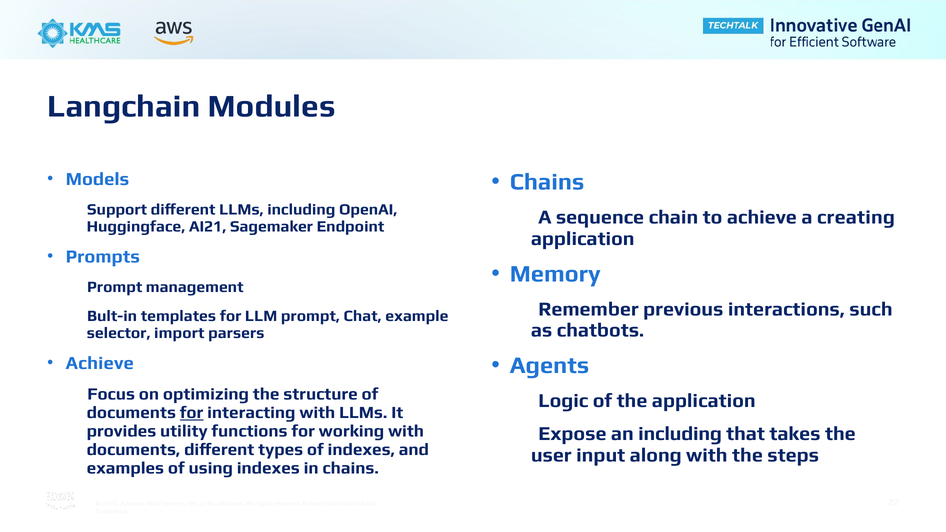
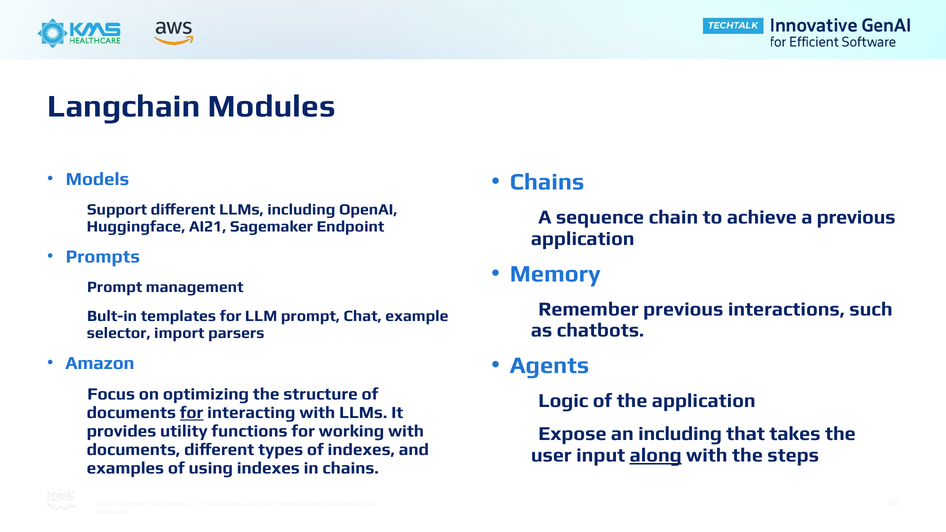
a creating: creating -> previous (856, 217)
Achieve: Achieve -> Amazon (100, 363)
along underline: none -> present (656, 455)
